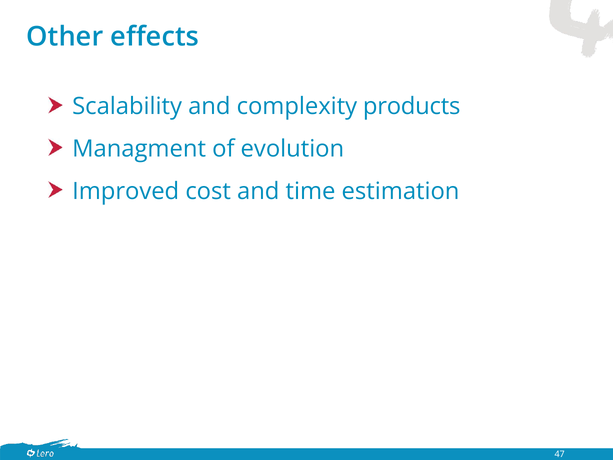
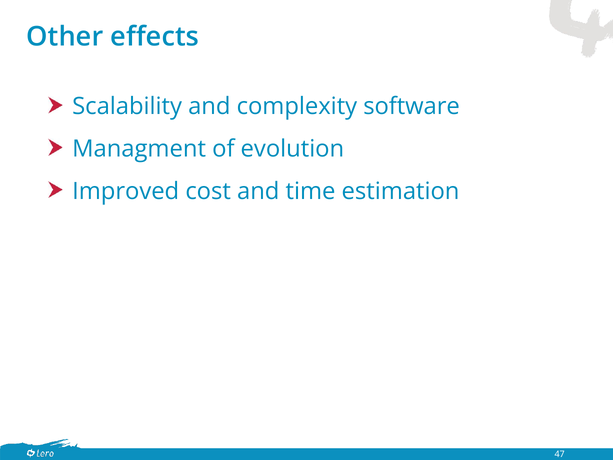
products: products -> software (412, 107)
